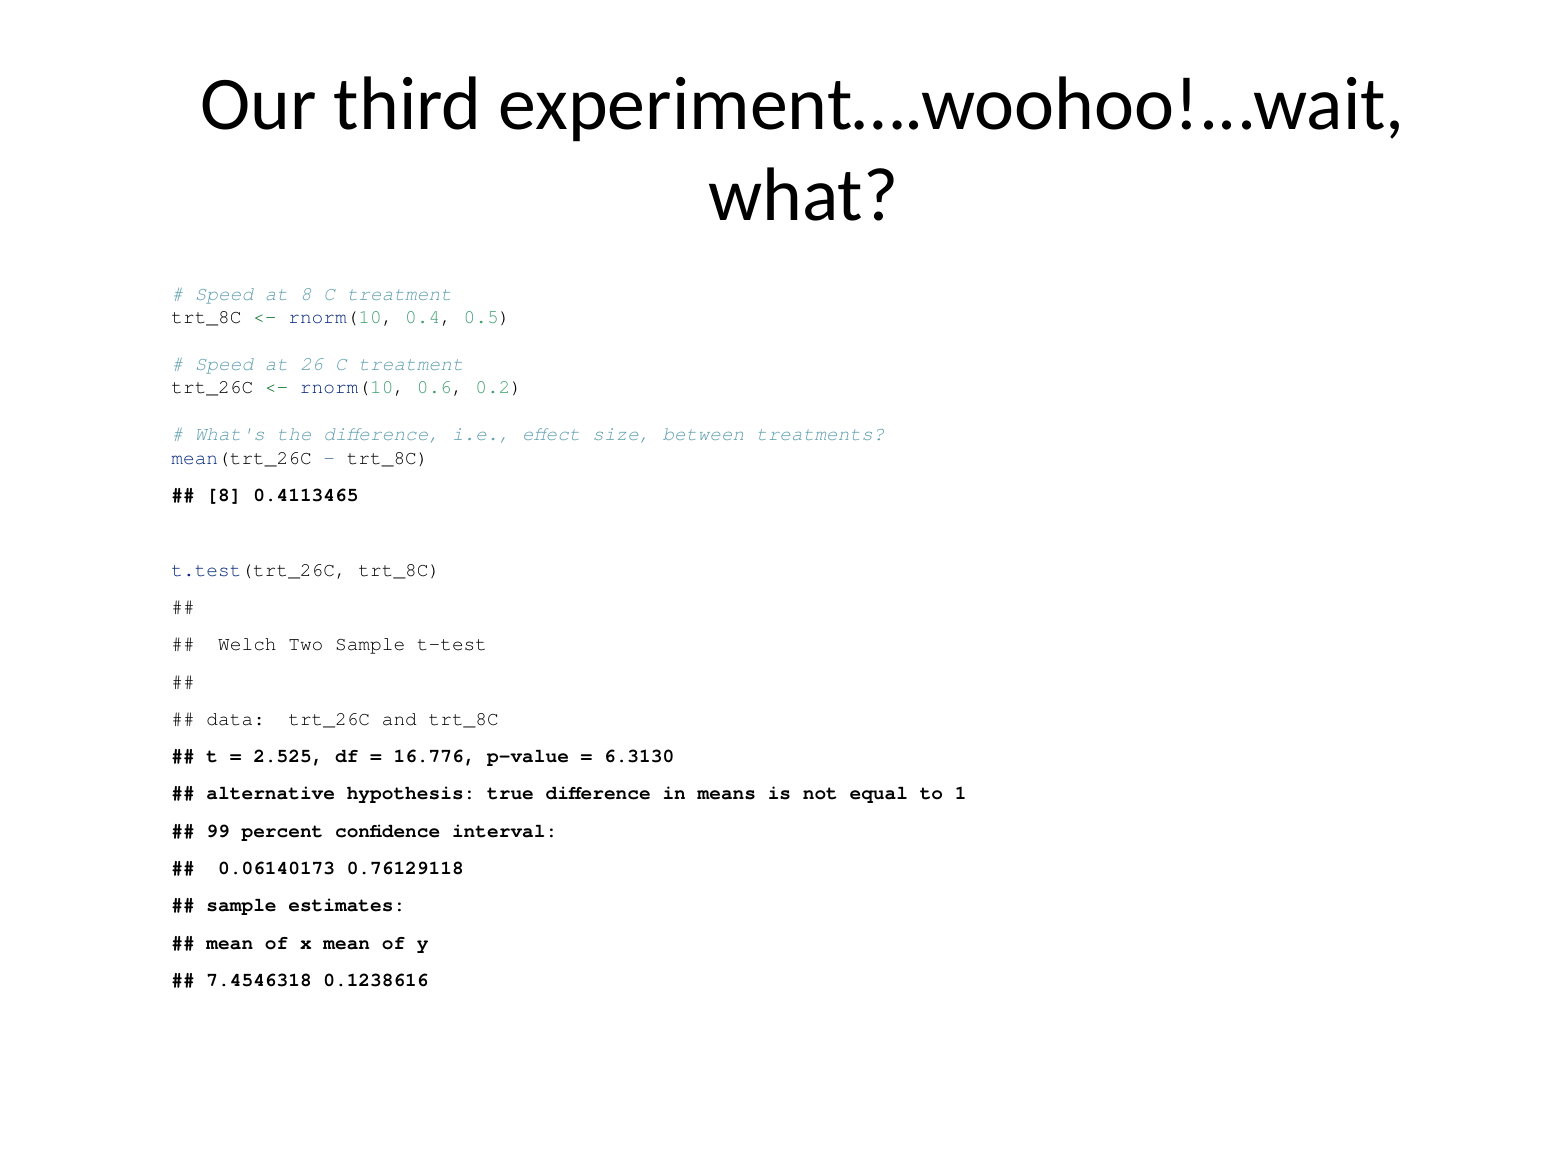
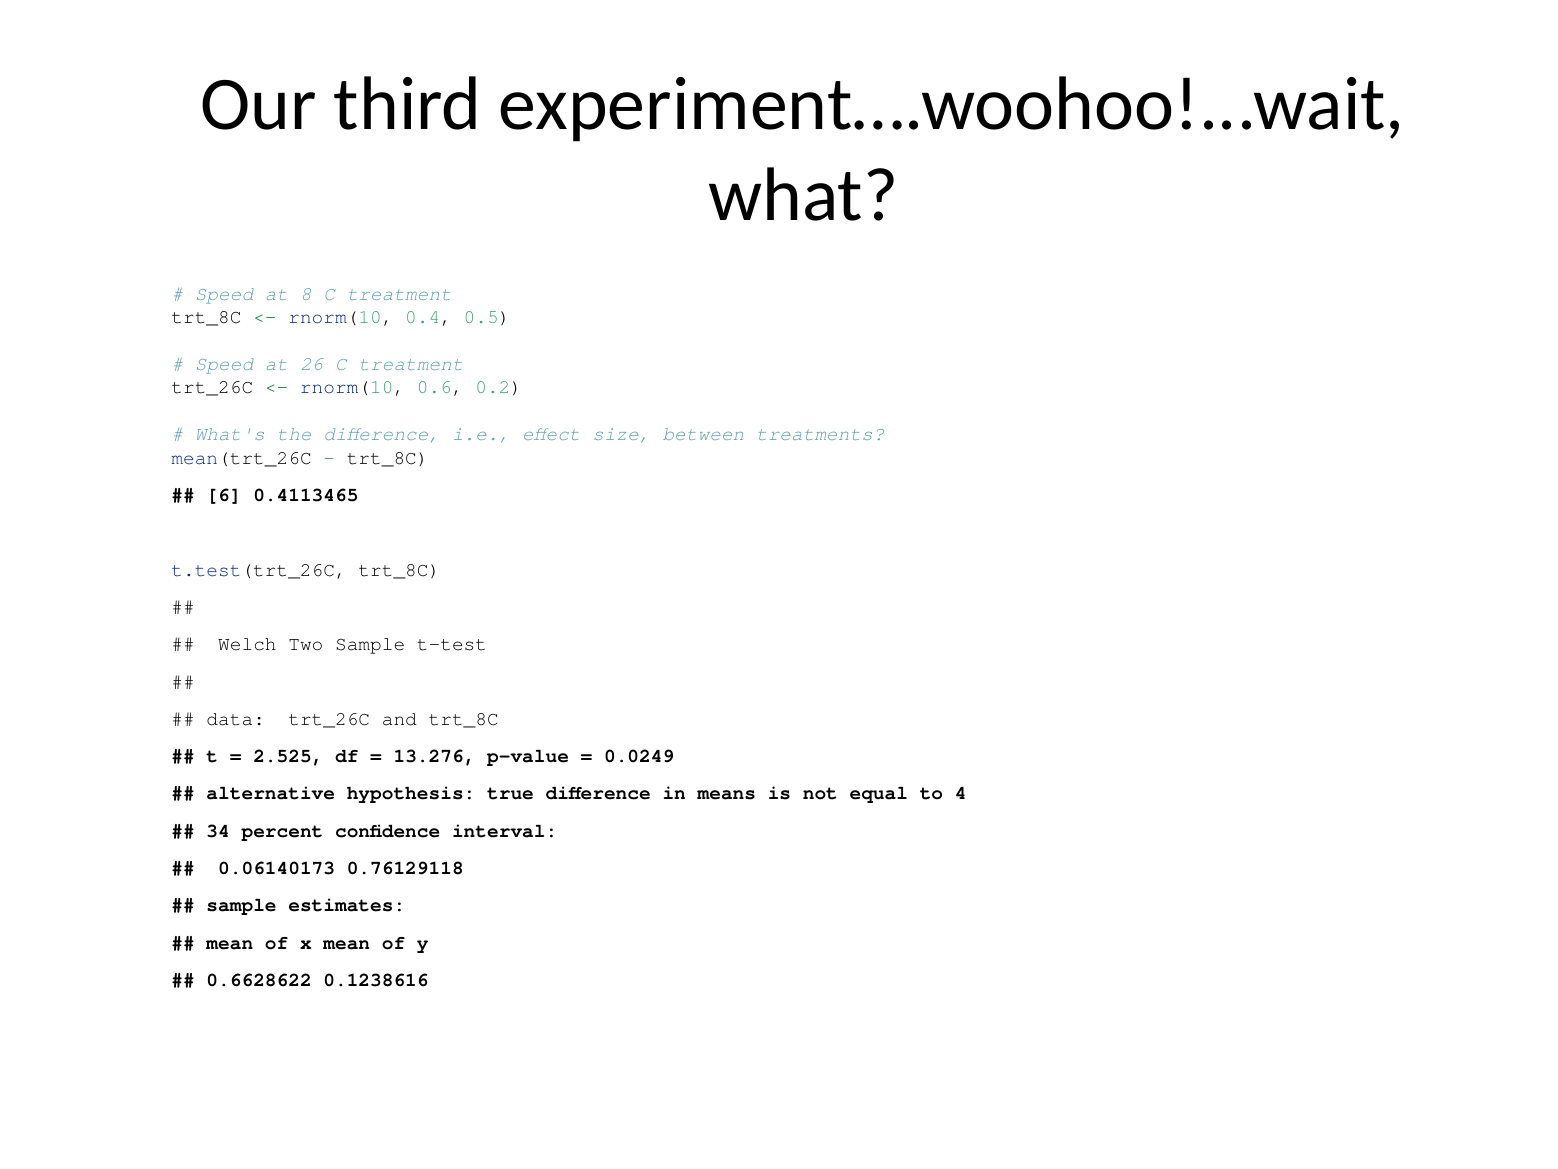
8: 8 -> 6 (224, 495)
16.776: 16.776 -> 13.276 (435, 756)
6.3130: 6.3130 -> 0.0249 (639, 756)
1: 1 -> 4 (961, 793)
99: 99 -> 34 (218, 830)
7.4546318: 7.4546318 -> 0.6628622 (259, 980)
